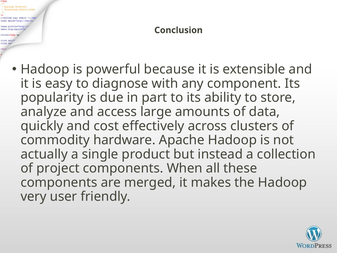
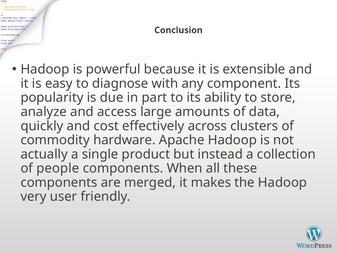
project: project -> people (58, 168)
